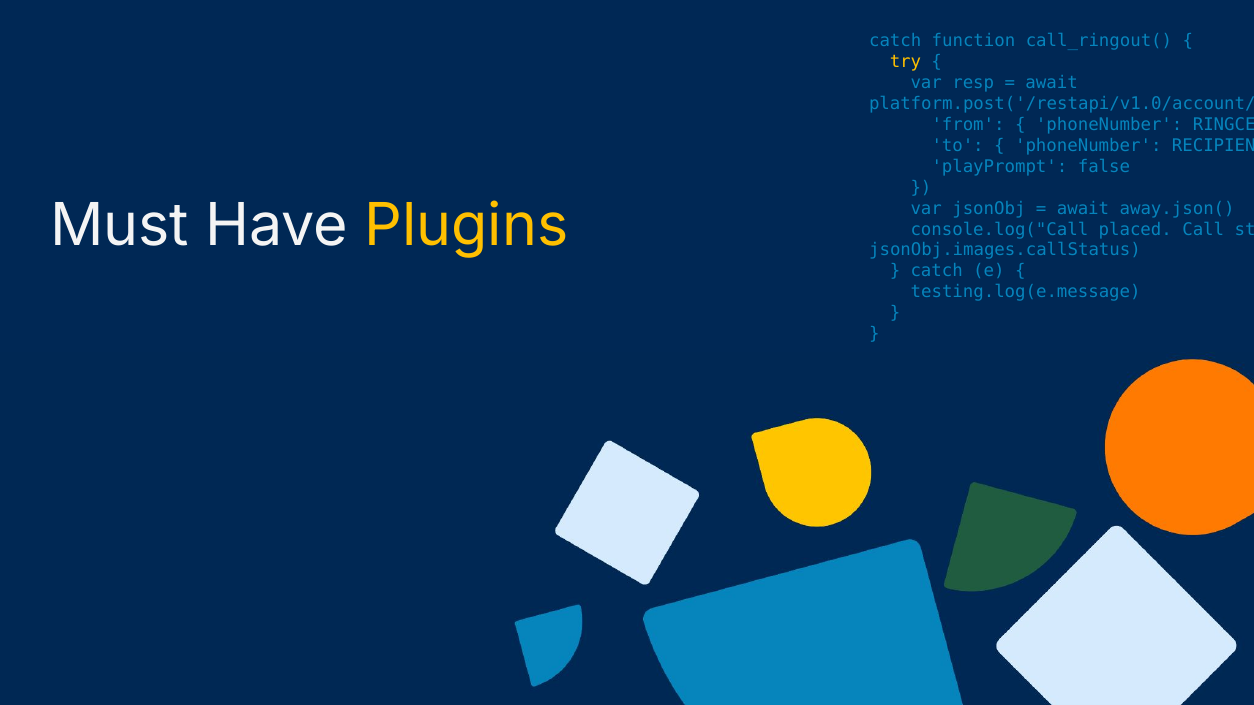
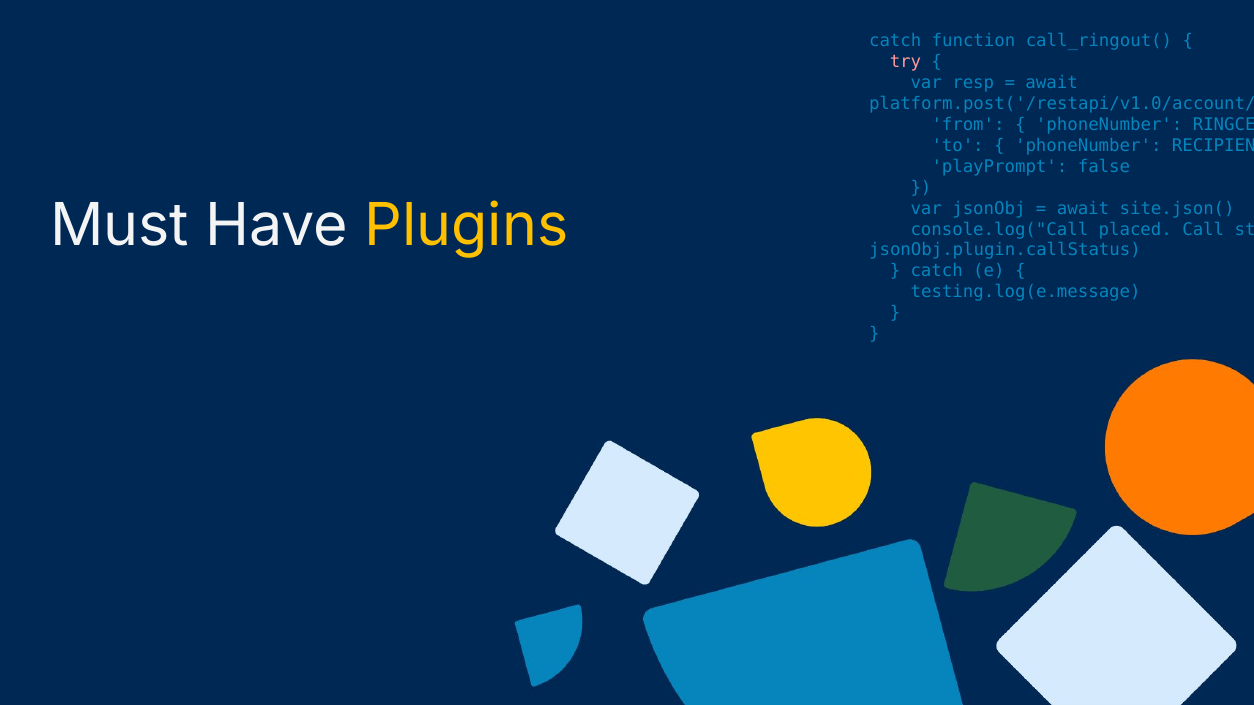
try colour: yellow -> pink (905, 62)
away.json(: away.json( -> site.json( (1177, 208)
jsonObj.images.callStatus: jsonObj.images.callStatus -> jsonObj.plugin.callStatus (1005, 250)
